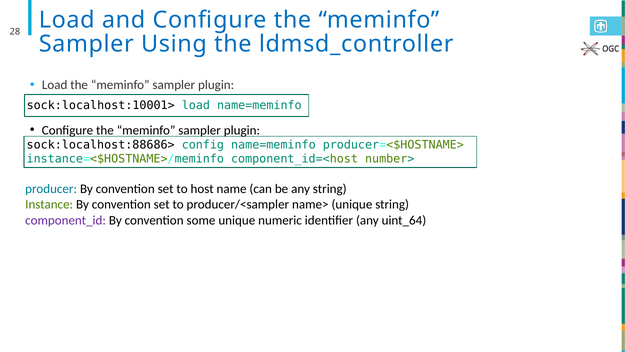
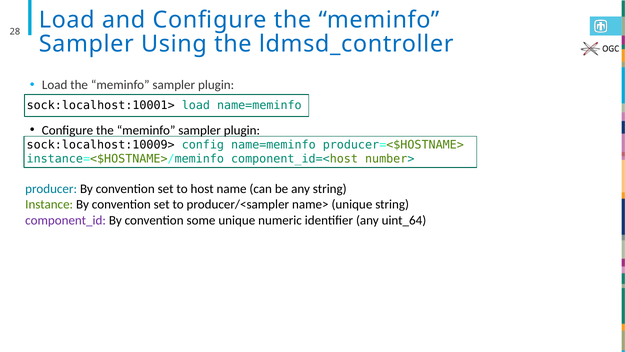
sock:localhost:88686>: sock:localhost:88686> -> sock:localhost:10009> (101, 145)
